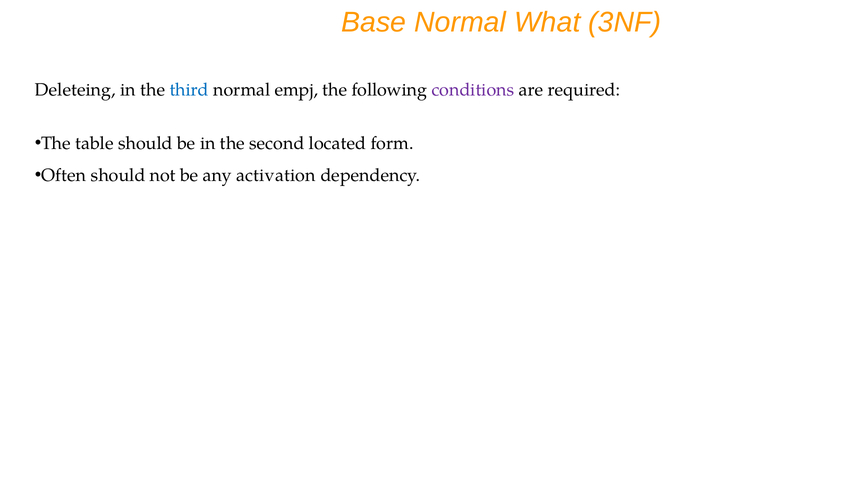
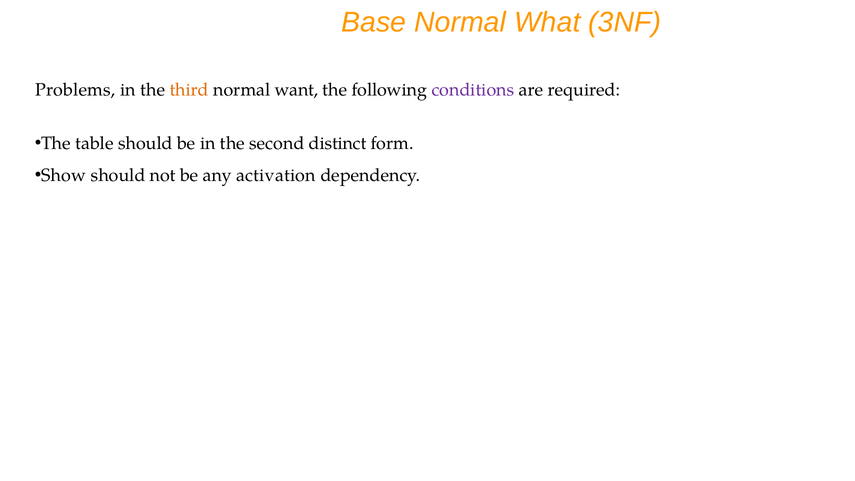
Deleteing: Deleteing -> Problems (75, 90)
third colour: blue -> orange (189, 90)
empj: empj -> want (296, 90)
located: located -> distinct (338, 143)
Often: Often -> Show (64, 175)
